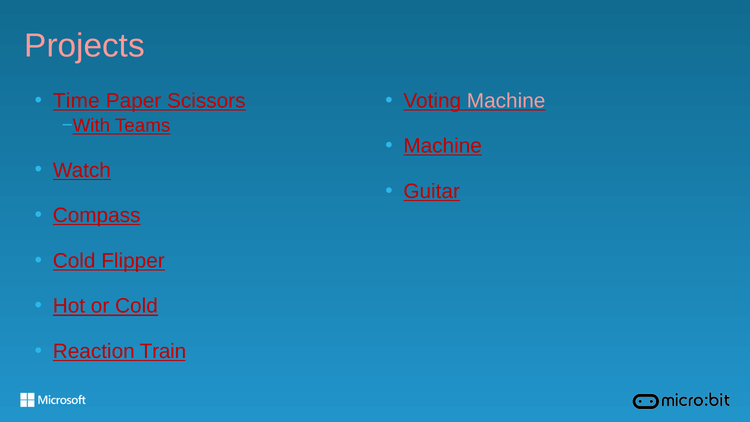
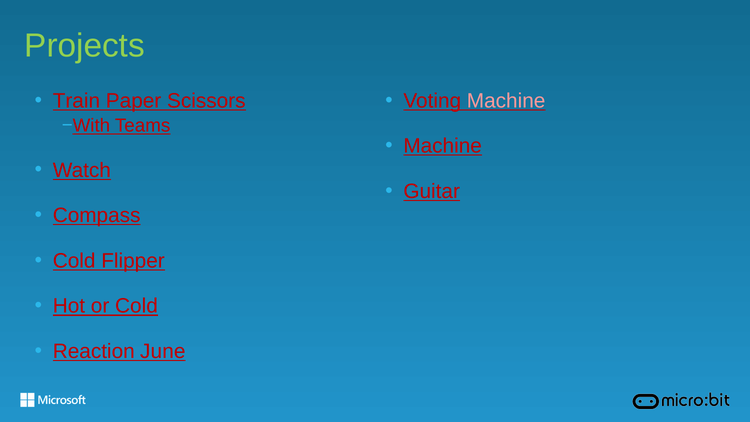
Projects colour: pink -> light green (85, 46)
Time: Time -> Train (76, 101)
Train: Train -> June (163, 351)
